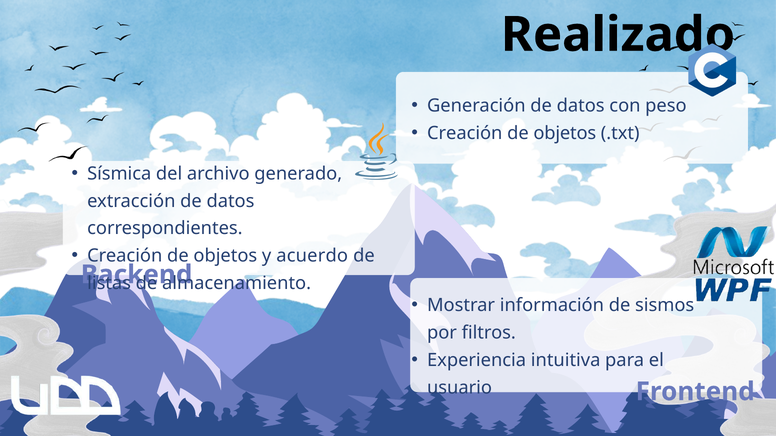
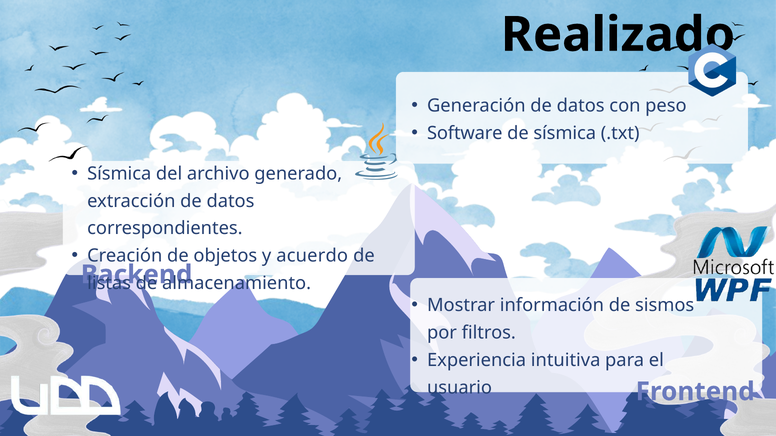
Creación: Creación -> Software (465, 133)
objetos: objetos -> sísmica (565, 133)
